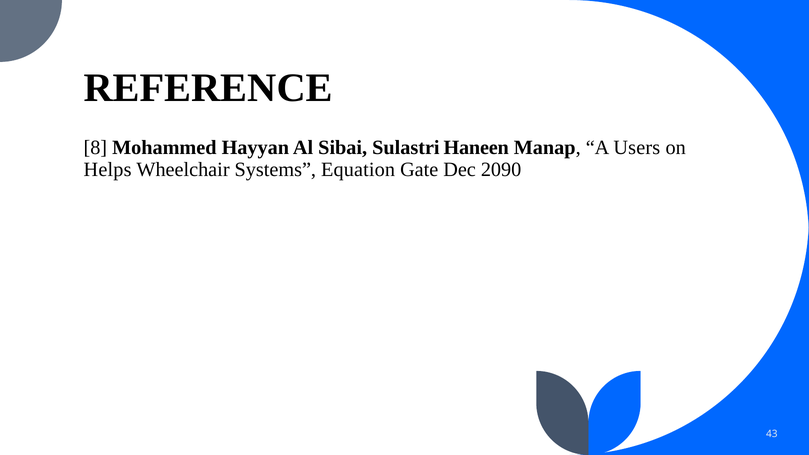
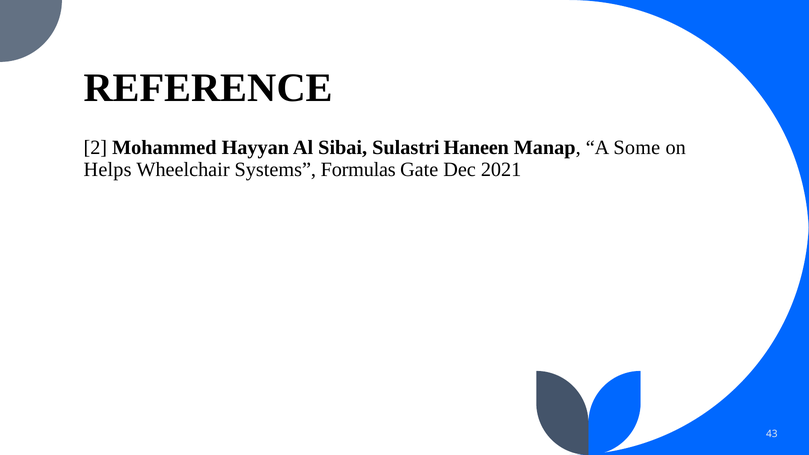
8: 8 -> 2 (95, 148)
Users: Users -> Some (637, 148)
Equation: Equation -> Formulas (358, 170)
2090: 2090 -> 2021 (501, 170)
